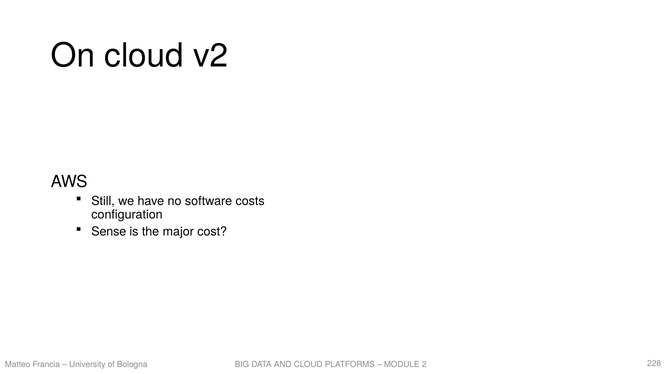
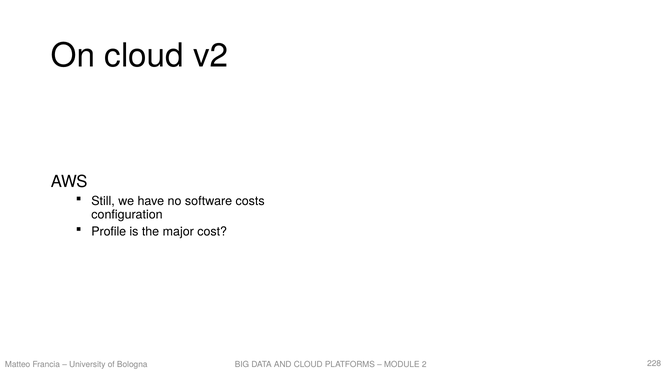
Sense: Sense -> Profile (109, 232)
